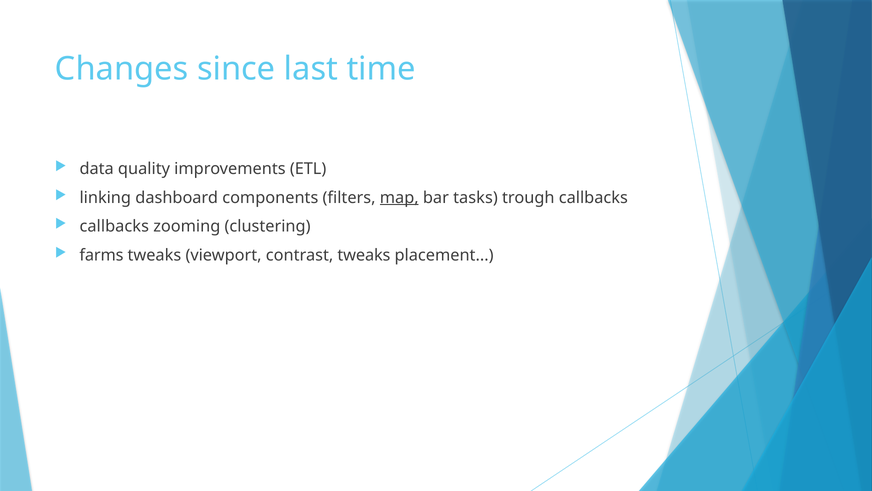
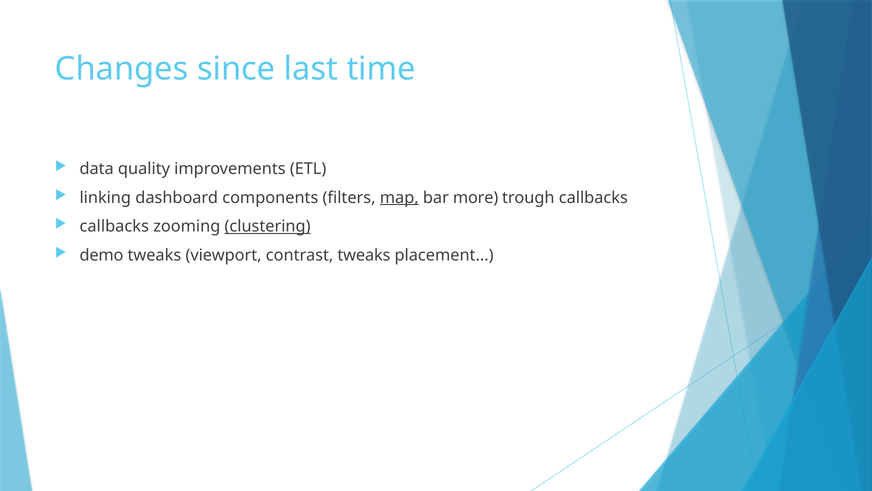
tasks: tasks -> more (476, 197)
clustering underline: none -> present (268, 226)
farms: farms -> demo (101, 255)
